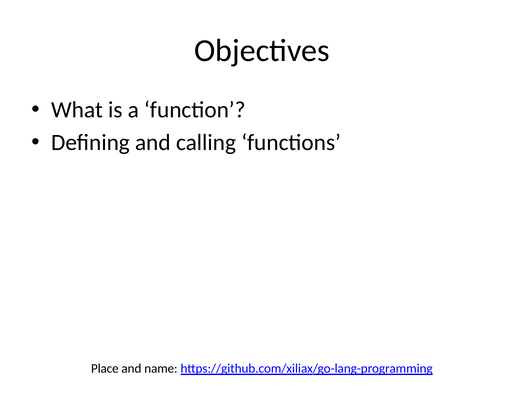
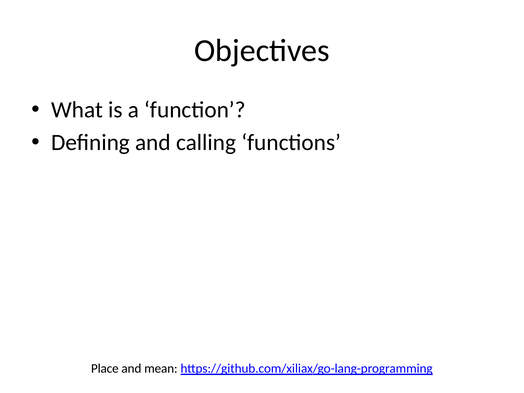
name: name -> mean (161, 369)
